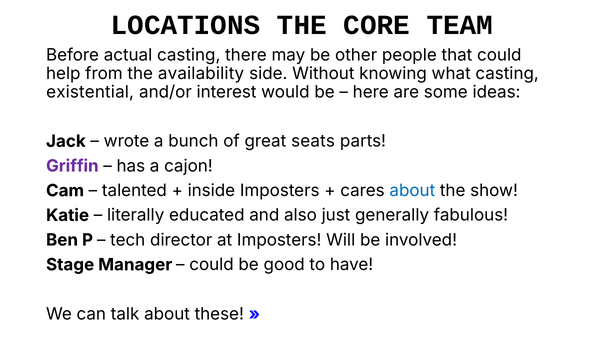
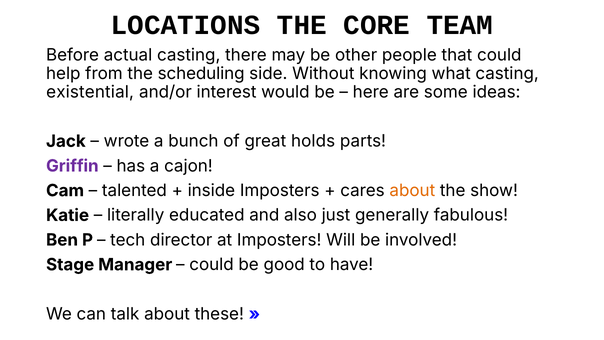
availability: availability -> scheduling (201, 73)
seats: seats -> holds (313, 141)
about colour: blue -> orange (412, 190)
